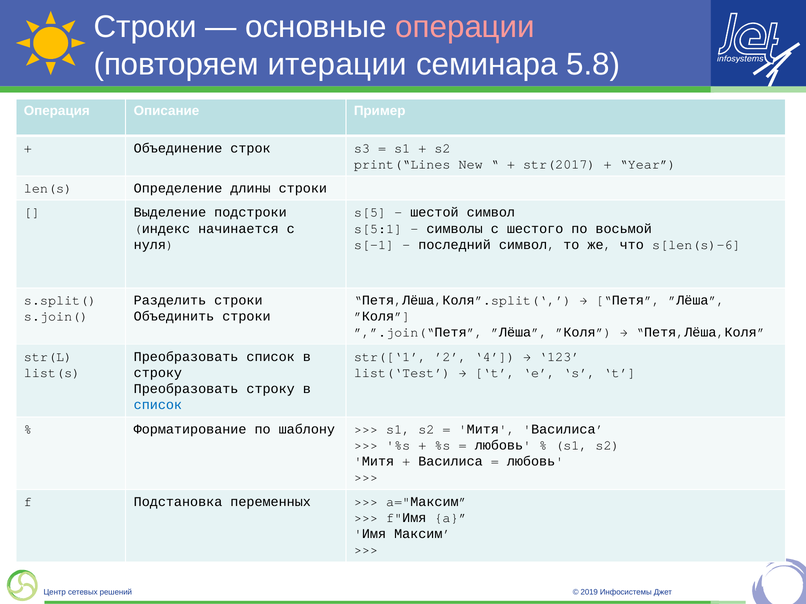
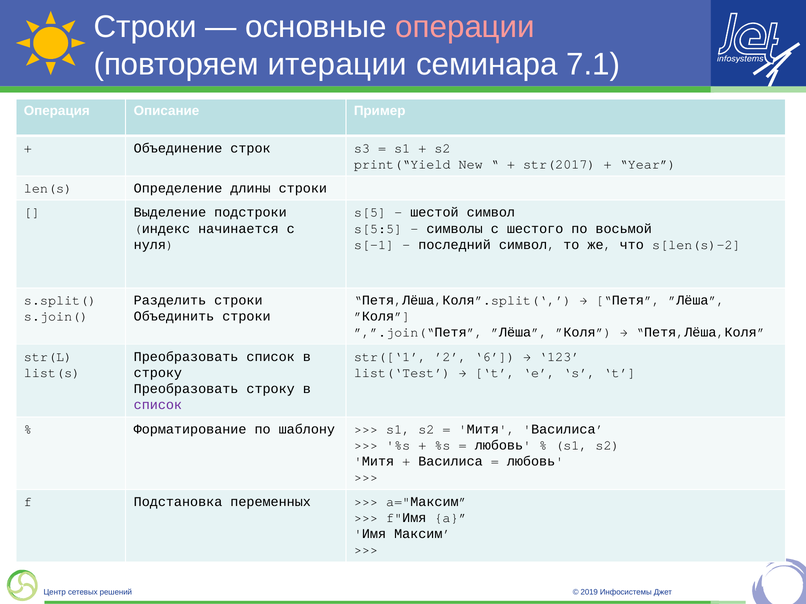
5.8: 5.8 -> 7.1 (593, 64)
print(“Lines: print(“Lines -> print(“Yield (402, 164)
s[5:1: s[5:1 -> s[5:5 (378, 229)
s[len(s)-6: s[len(s)-6 -> s[len(s)-2 (696, 245)
4: 4 -> 6 (495, 357)
список colour: blue -> purple (158, 405)
